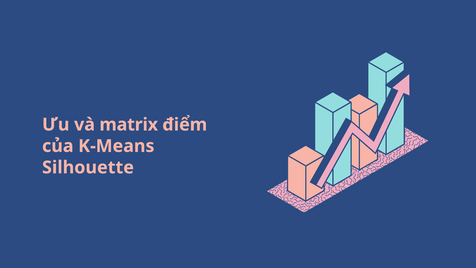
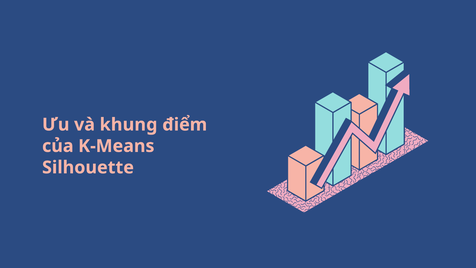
matrix: matrix -> khung (129, 125)
